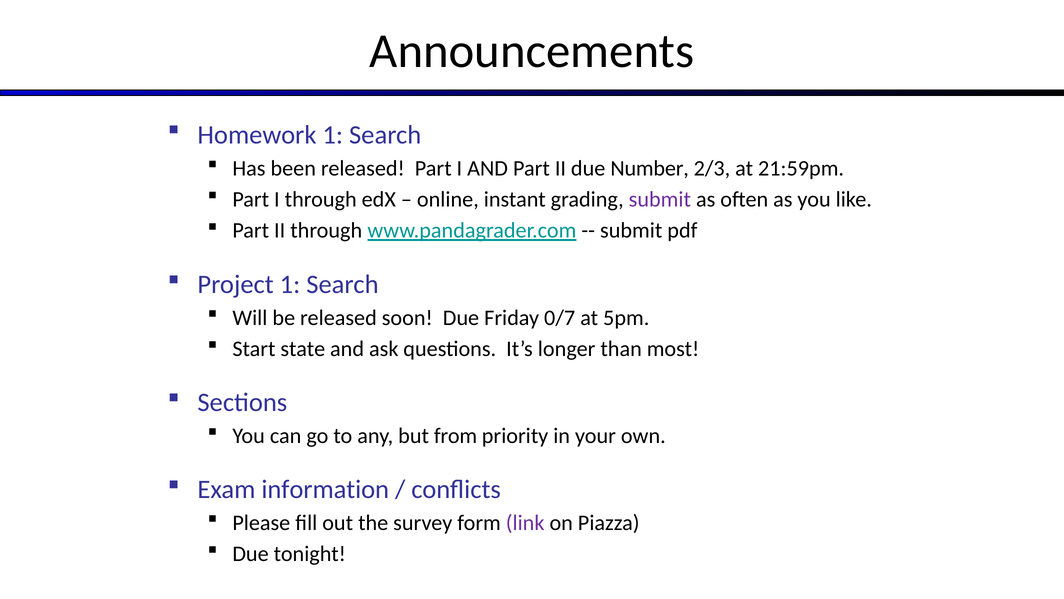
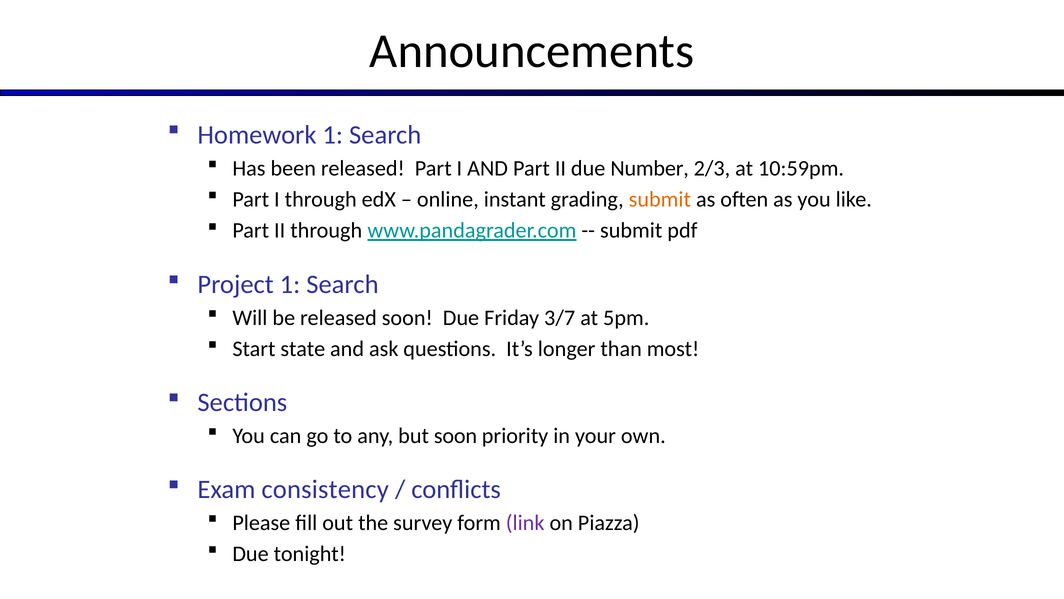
21:59pm: 21:59pm -> 10:59pm (801, 168)
submit colour: purple -> orange (660, 199)
0/7: 0/7 -> 3/7 (560, 318)
but from: from -> soon (456, 436)
information: information -> consistency (325, 489)
